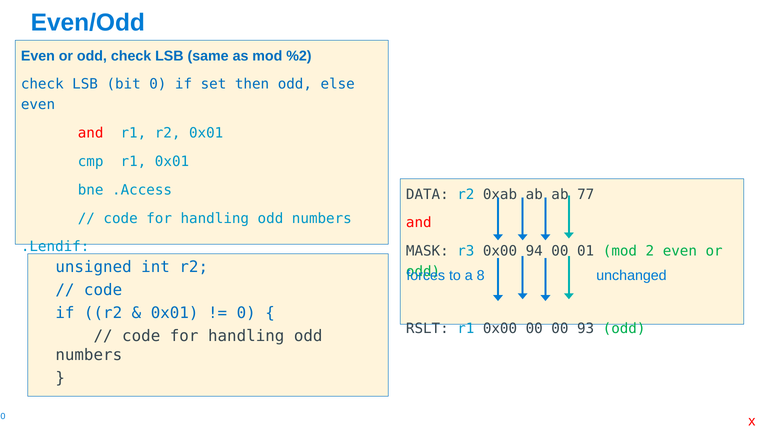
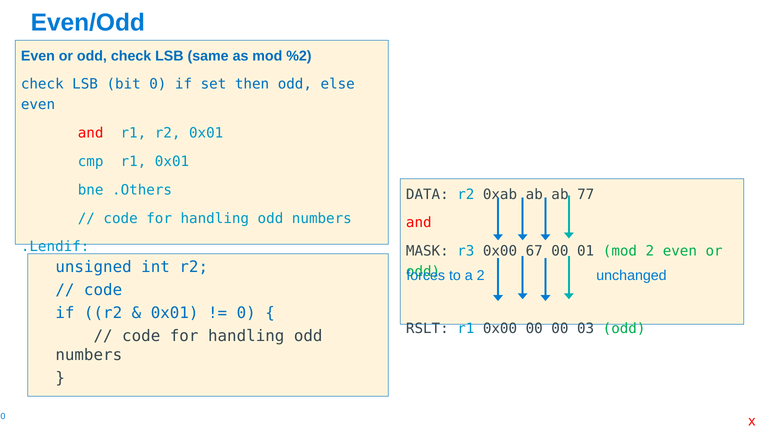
.Access: .Access -> .Others (142, 190)
94: 94 -> 67 (534, 251)
a 8: 8 -> 2 (481, 275)
93: 93 -> 03 (586, 328)
